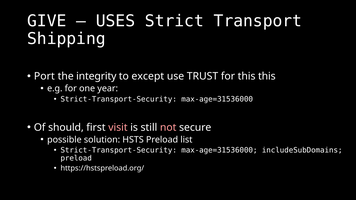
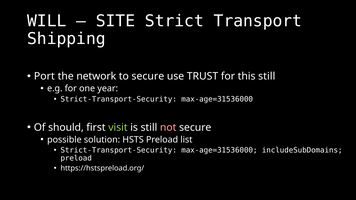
GIVE: GIVE -> WILL (47, 21)
USES: USES -> SITE (115, 21)
integrity: integrity -> network (96, 76)
to except: except -> secure (148, 76)
this this: this -> still (267, 76)
visit colour: pink -> light green (118, 128)
